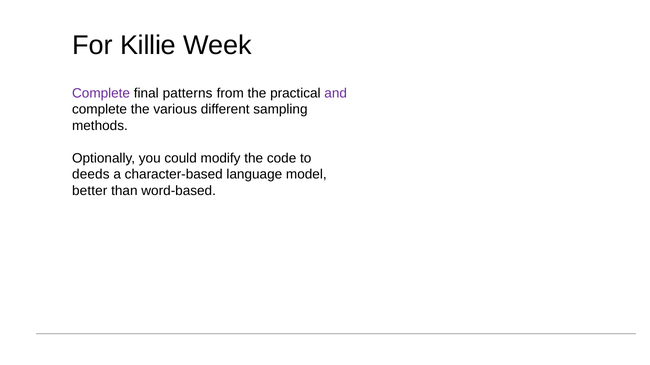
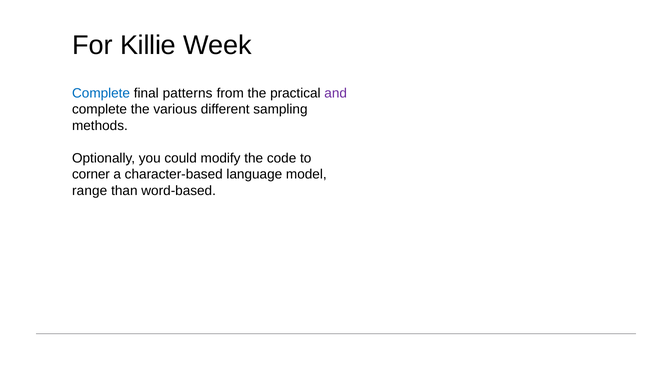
Complete colour: purple -> blue (101, 93)
deeds: deeds -> corner (91, 175)
better: better -> range (90, 191)
